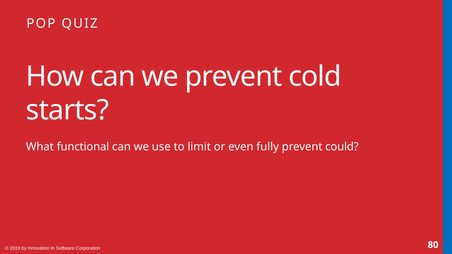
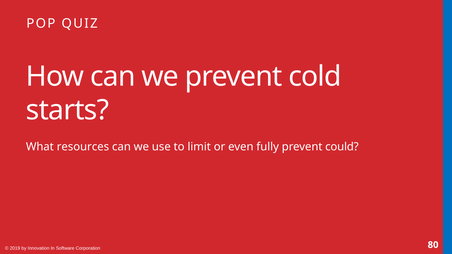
functional: functional -> resources (83, 147)
